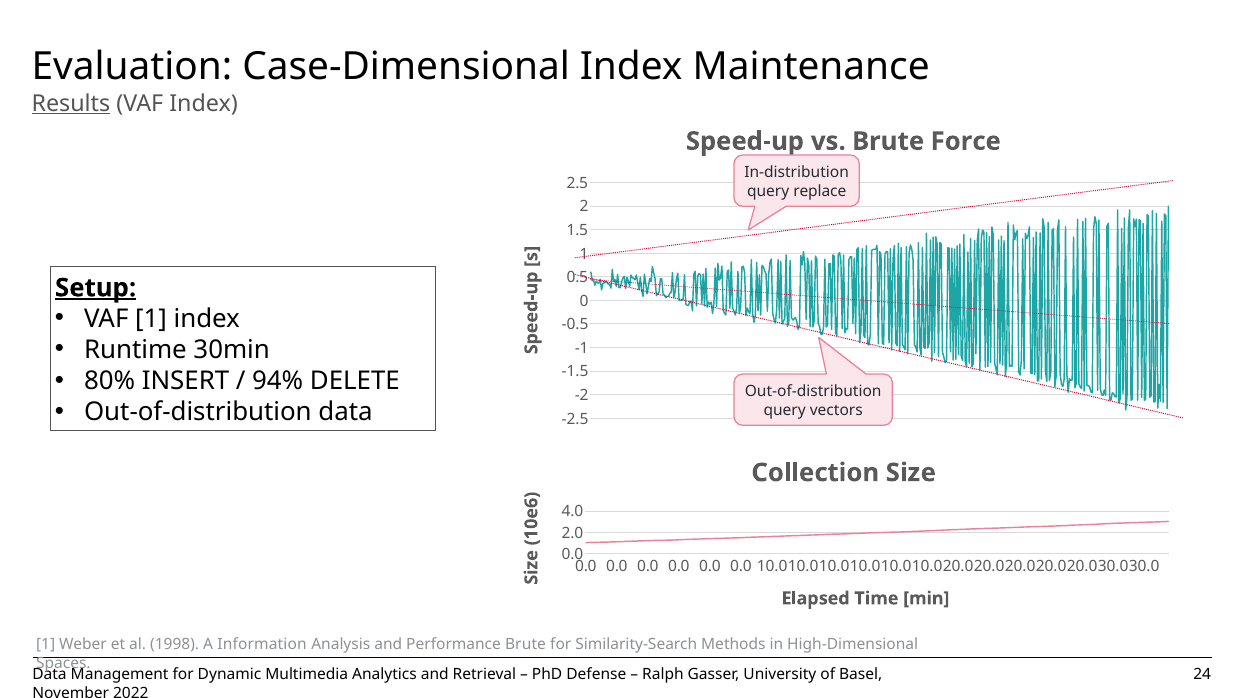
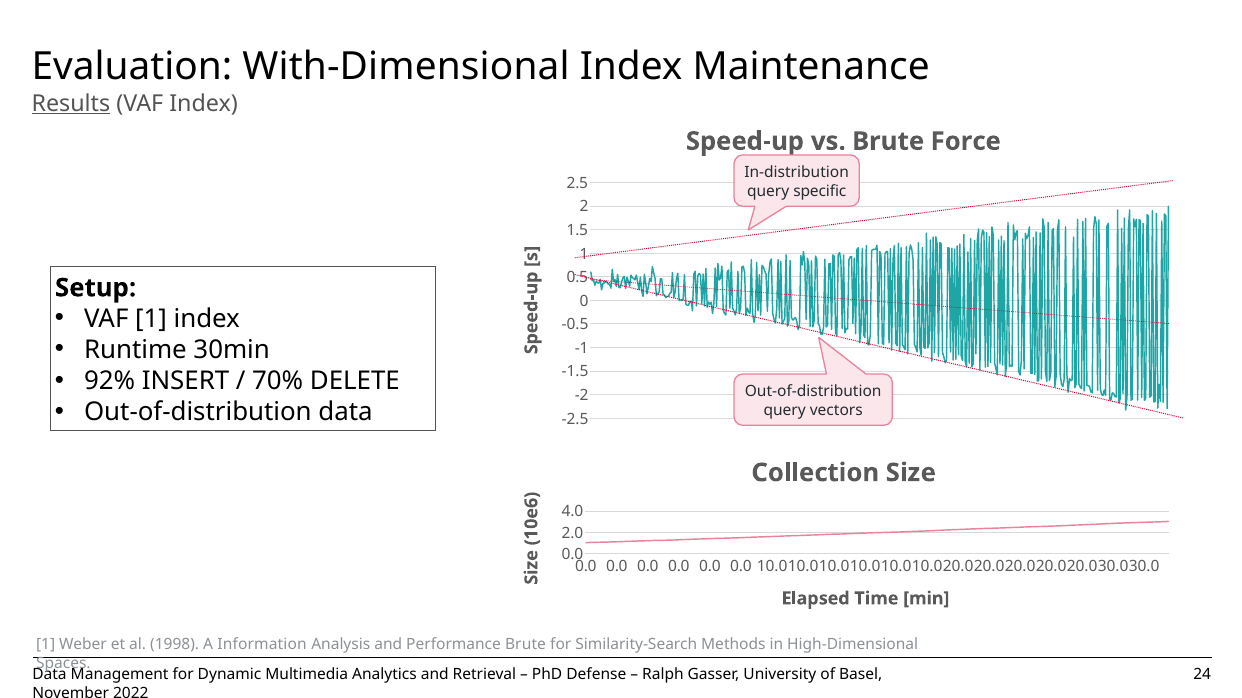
Case-Dimensional: Case-Dimensional -> With-Dimensional (406, 67)
replace: replace -> specific (820, 191)
Setup underline: present -> none (96, 288)
80%: 80% -> 92% (110, 381)
94%: 94% -> 70% (278, 381)
